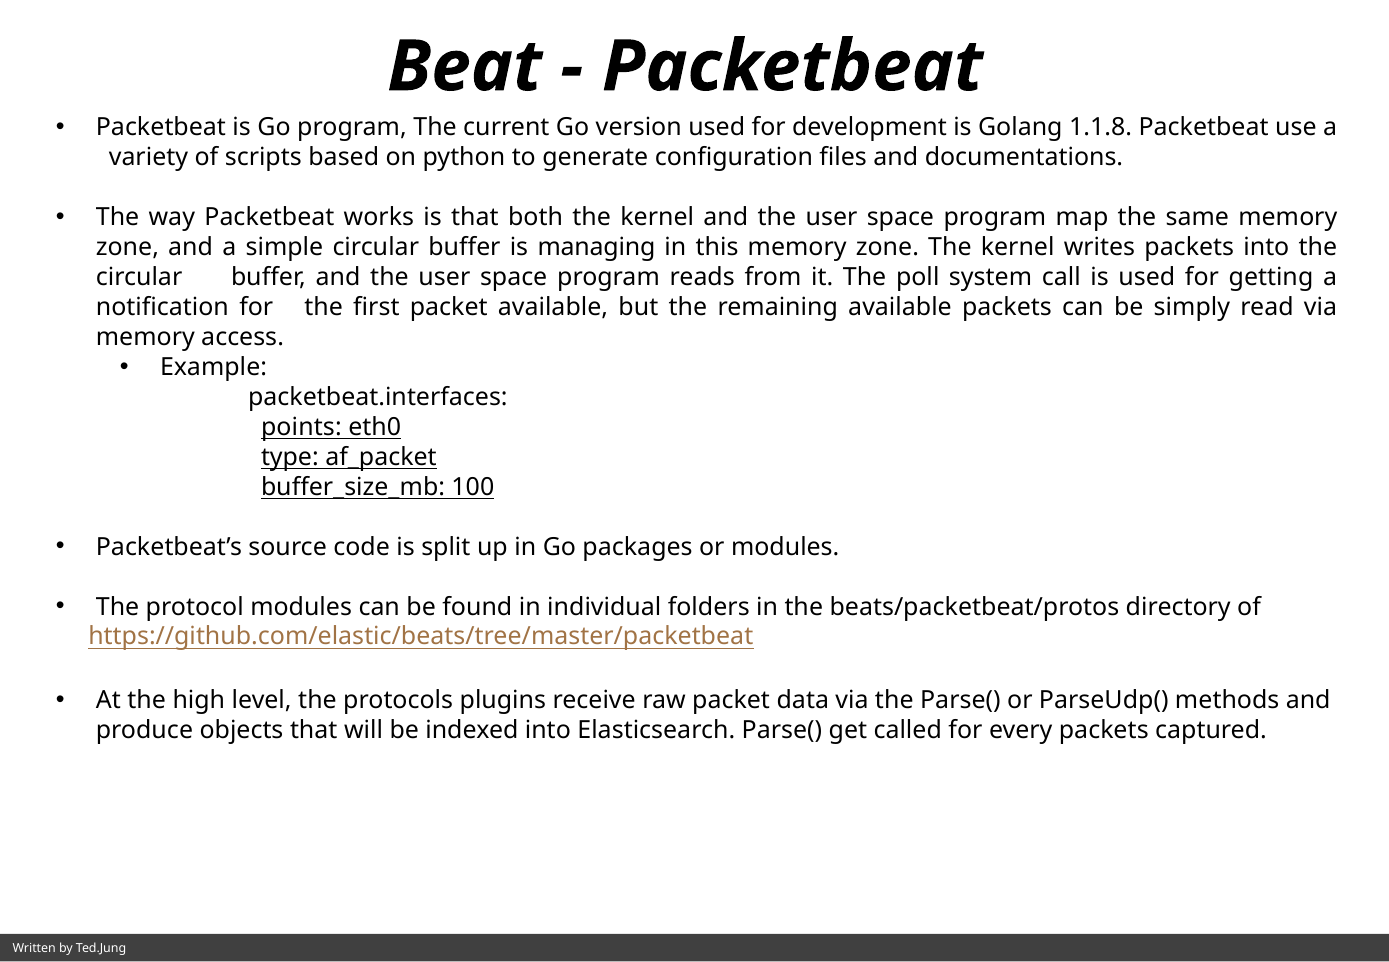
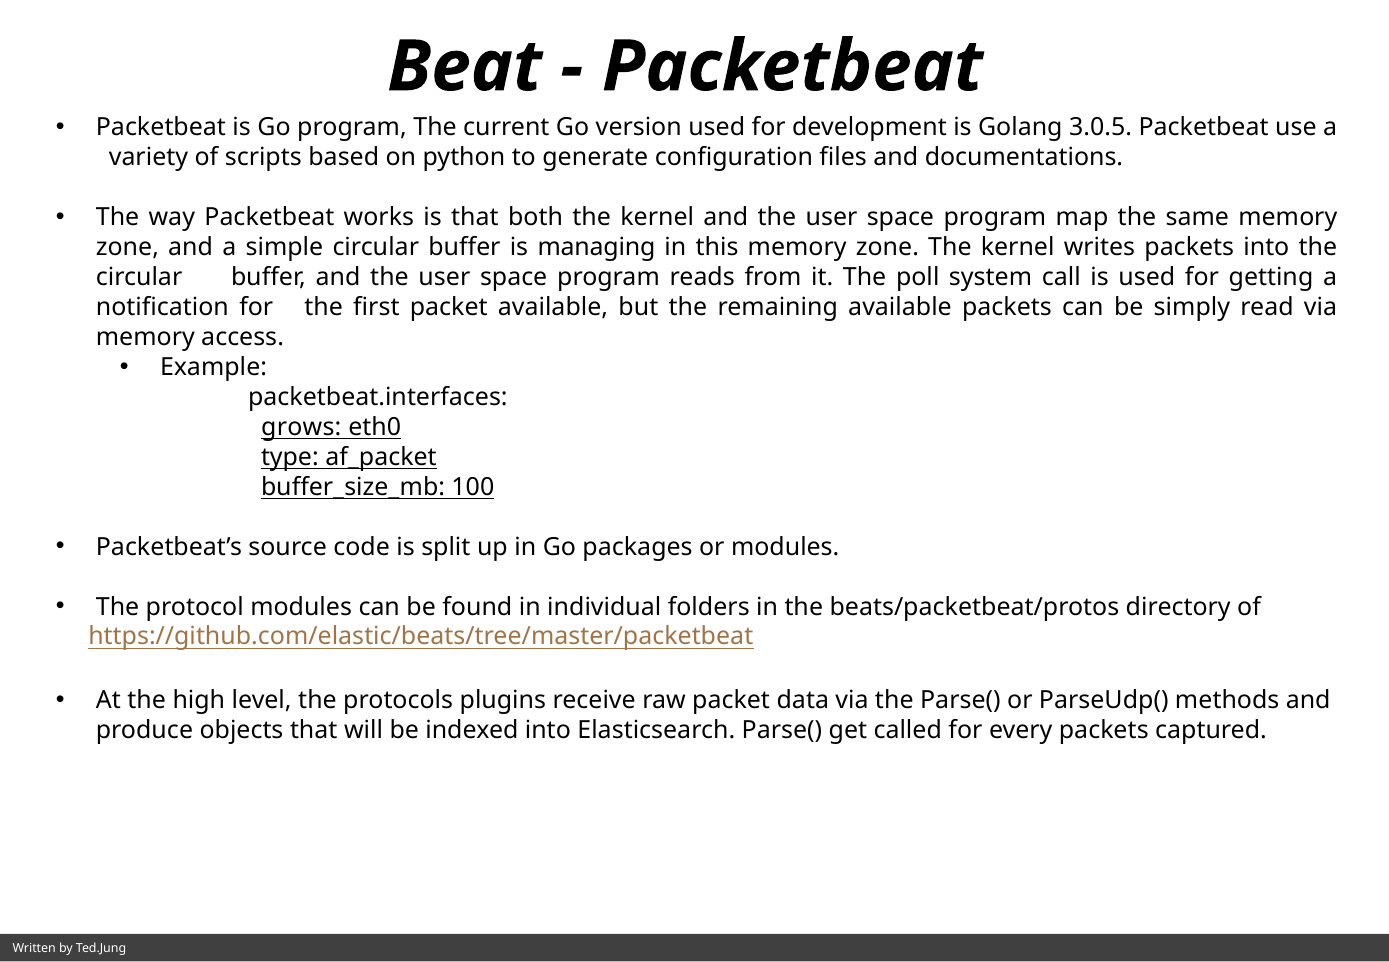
1.1.8: 1.1.8 -> 3.0.5 (1101, 128)
points: points -> grows (301, 427)
